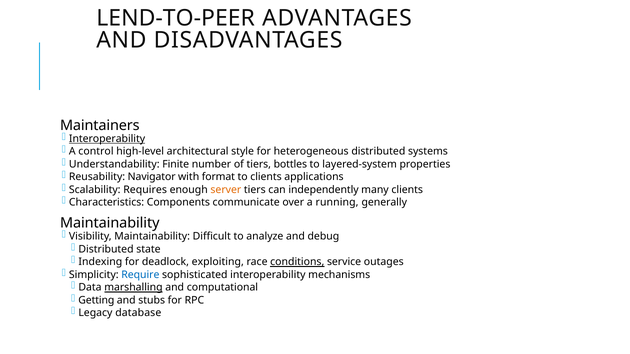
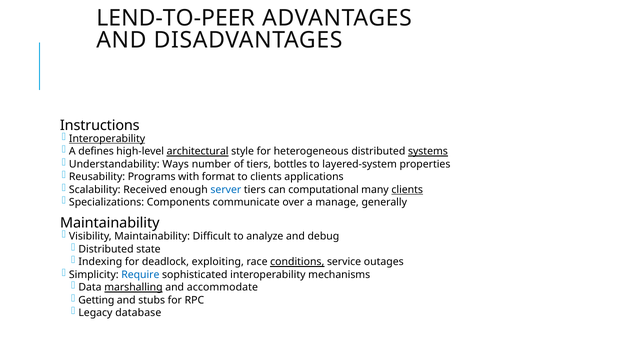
Maintainers: Maintainers -> Instructions (100, 125)
control: control -> defines (96, 152)
architectural underline: none -> present (198, 152)
systems underline: none -> present (428, 152)
Finite: Finite -> Ways (176, 164)
Navigator: Navigator -> Programs (152, 177)
Requires: Requires -> Received (145, 190)
server colour: orange -> blue (226, 190)
independently: independently -> computational (324, 190)
clients underline: none -> present (407, 190)
Characteristics: Characteristics -> Specializations (107, 203)
running: running -> manage (337, 203)
computational: computational -> accommodate (222, 288)
